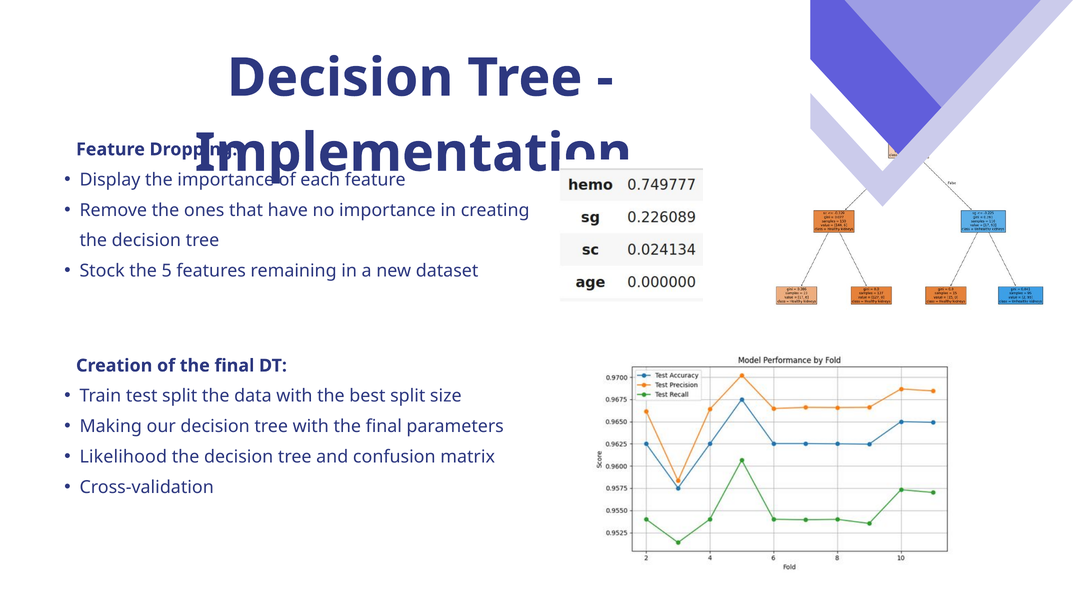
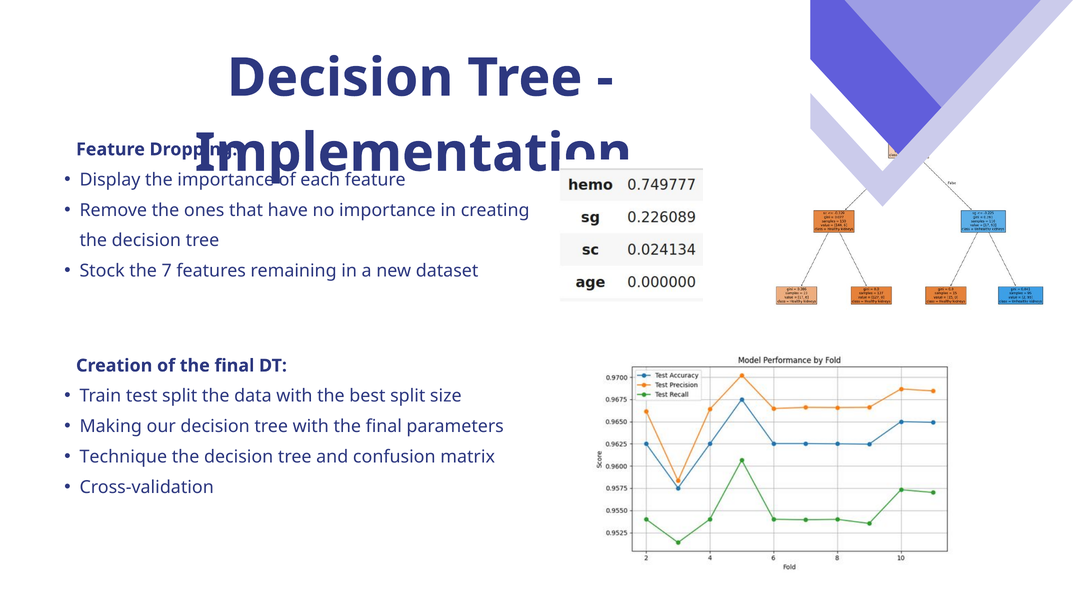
5: 5 -> 7 (167, 271)
Likelihood: Likelihood -> Technique (123, 457)
